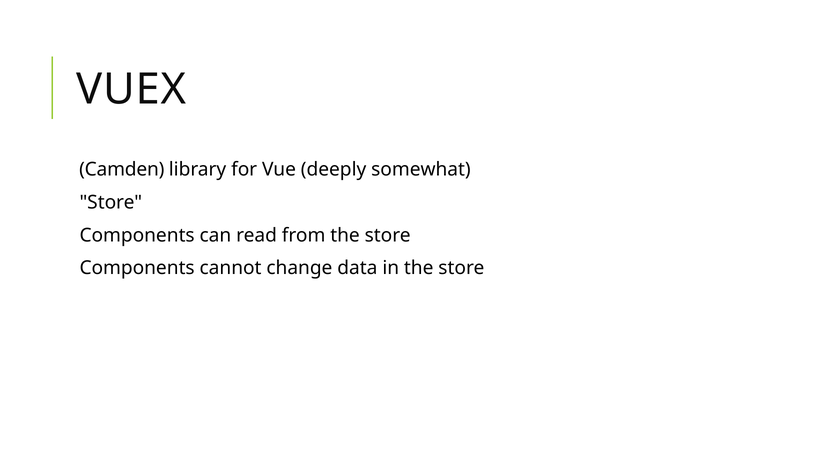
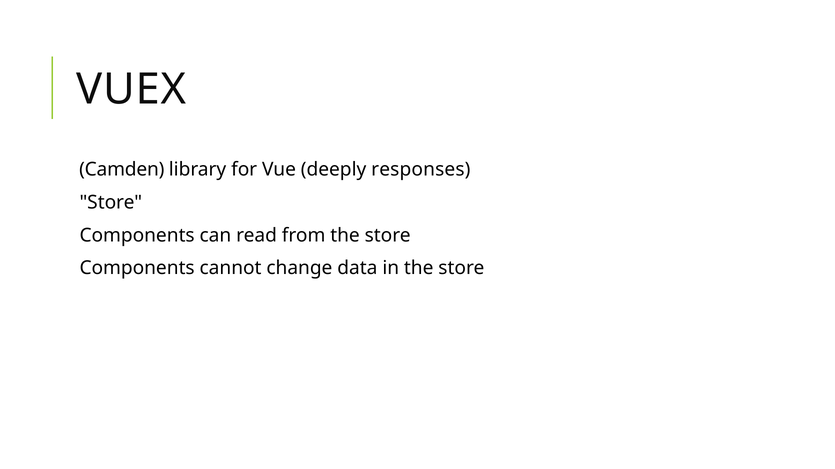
somewhat: somewhat -> responses (421, 170)
